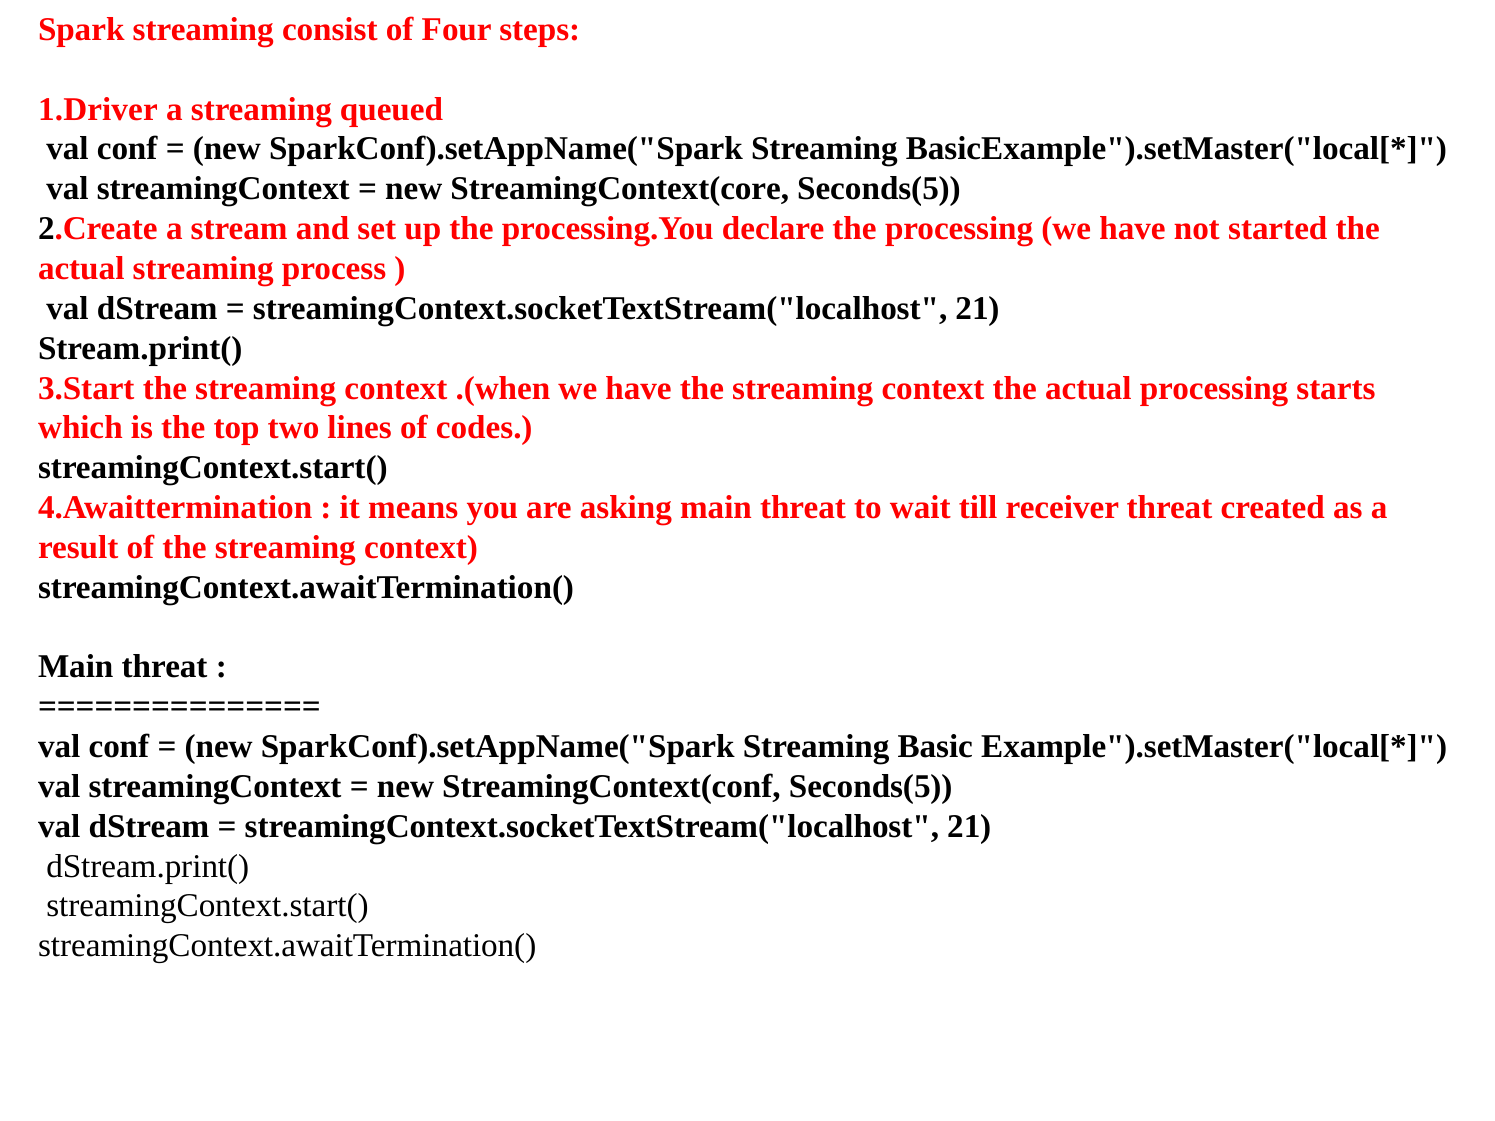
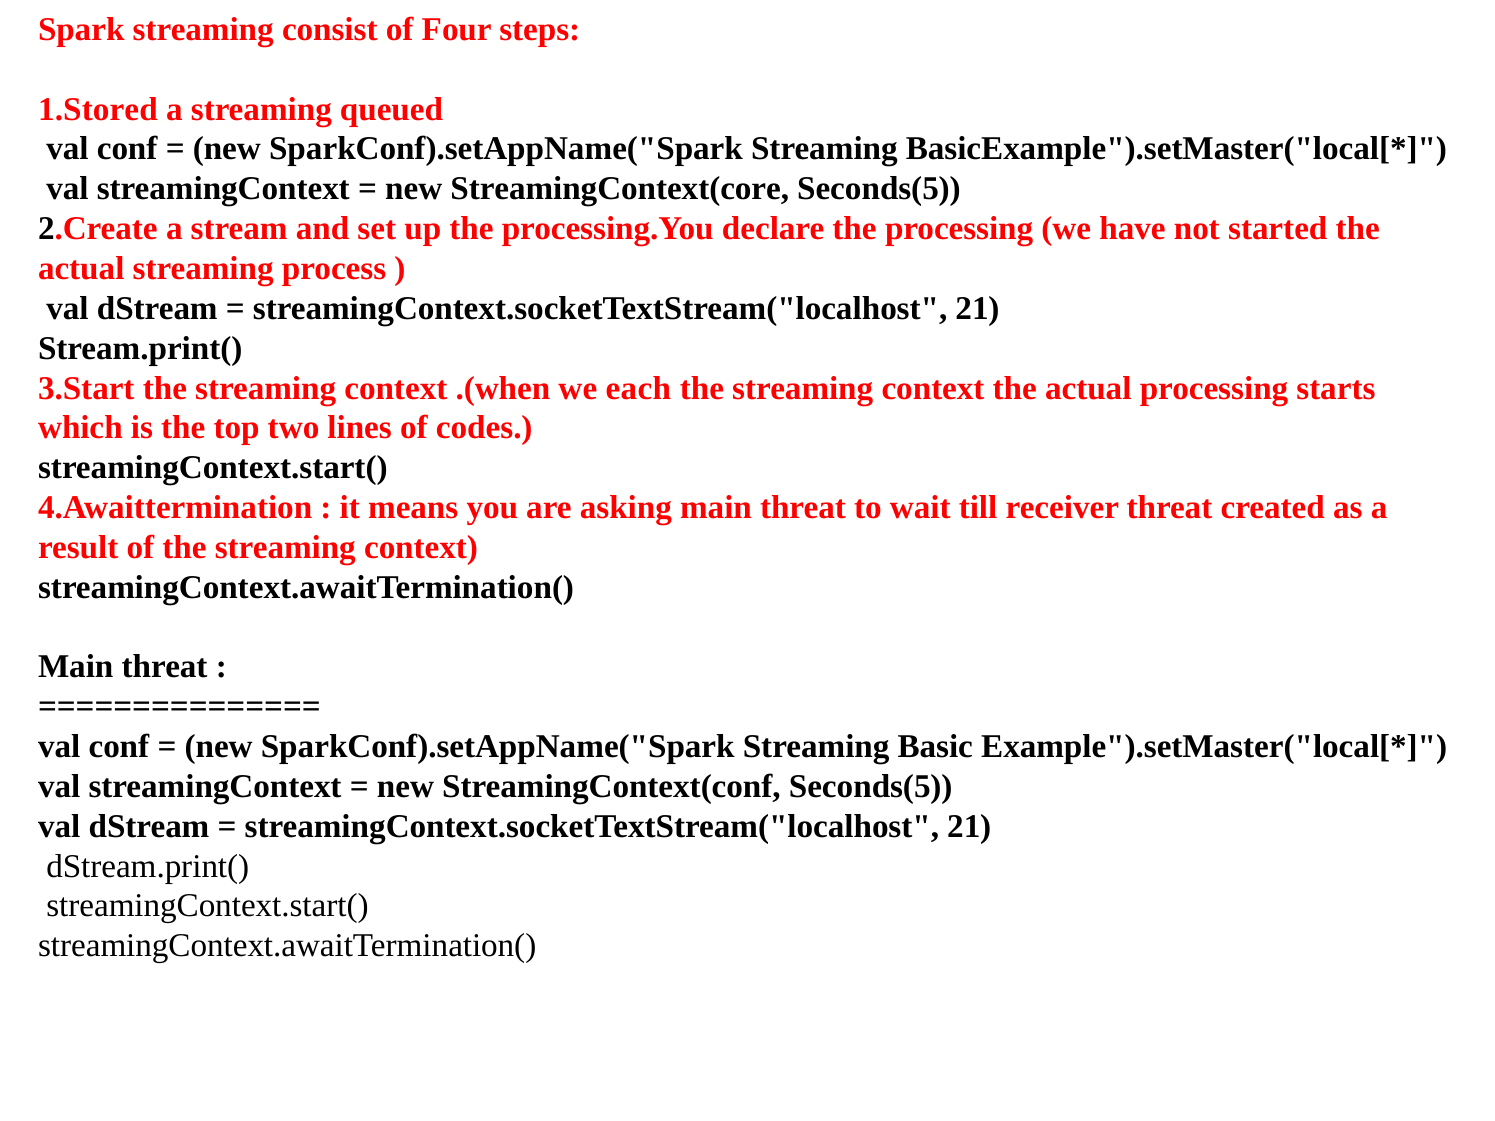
1.Driver: 1.Driver -> 1.Stored (98, 109)
.(when we have: have -> each (638, 388)
